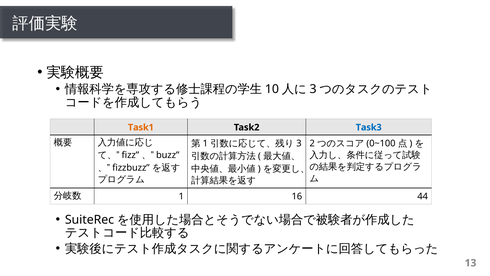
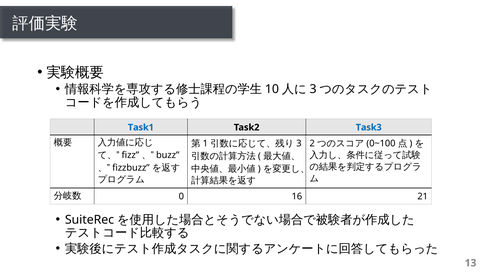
Task1 colour: orange -> blue (141, 127)
1: 1 -> 0 (181, 196)
44: 44 -> 21 (423, 196)
